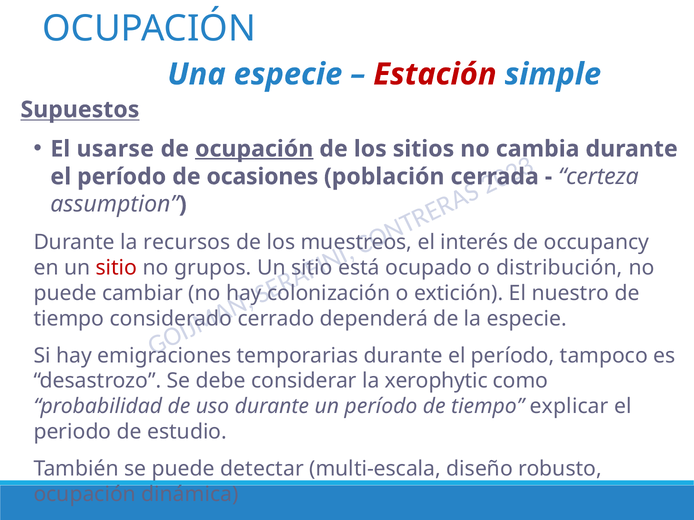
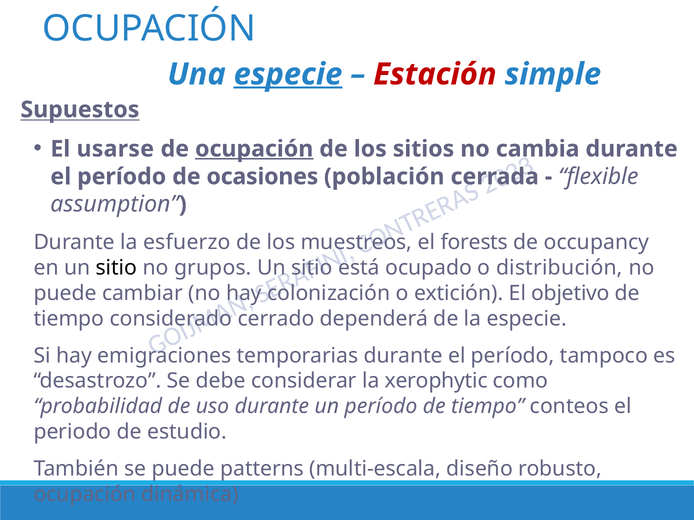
especie underline: none -> present (288, 74)
certeza: certeza -> flexible (598, 177)
recursos: recursos -> esfuerzo (187, 243)
interés: interés -> forests (474, 243)
sitio colour: red -> black (116, 268)
nuestro: nuestro -> objetivo (570, 293)
explicar: explicar -> conteos (569, 407)
detectar: detectar -> patterns (262, 469)
